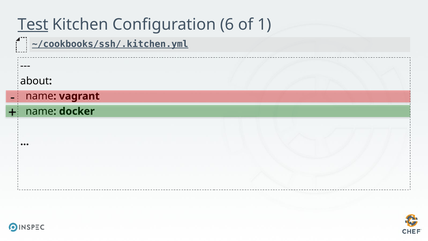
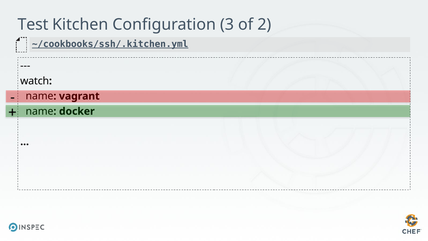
Test underline: present -> none (33, 25)
6: 6 -> 3 (227, 25)
1: 1 -> 2 (264, 25)
about: about -> watch (35, 81)
